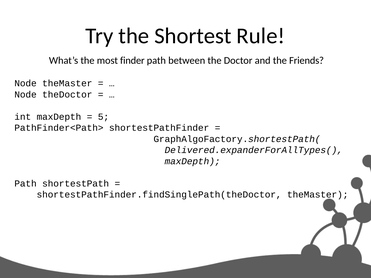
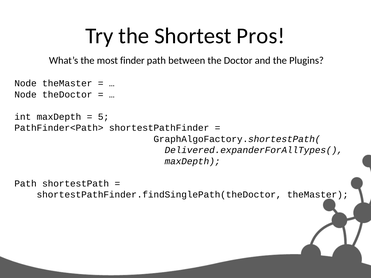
Rule: Rule -> Pros (261, 36)
Friends: Friends -> Plugins (306, 61)
